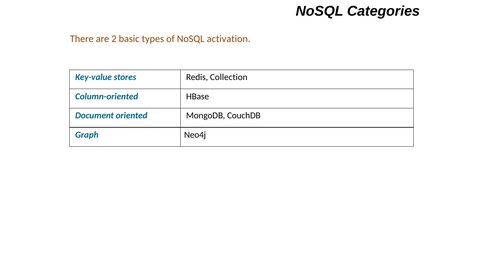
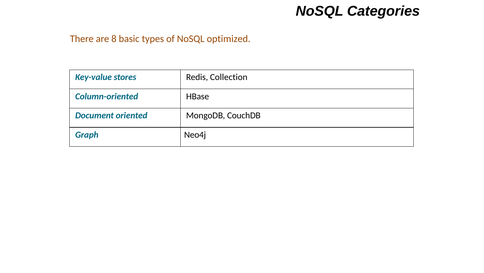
2: 2 -> 8 (114, 39)
activation: activation -> optimized (229, 39)
